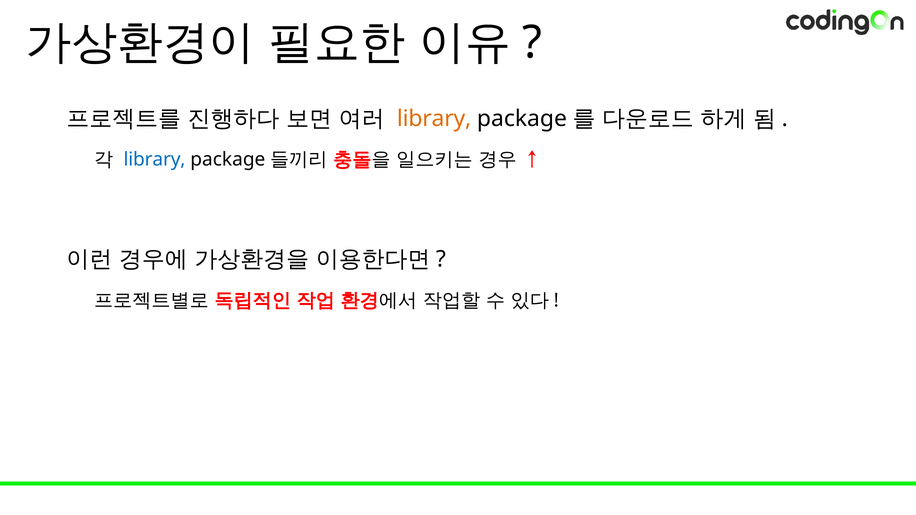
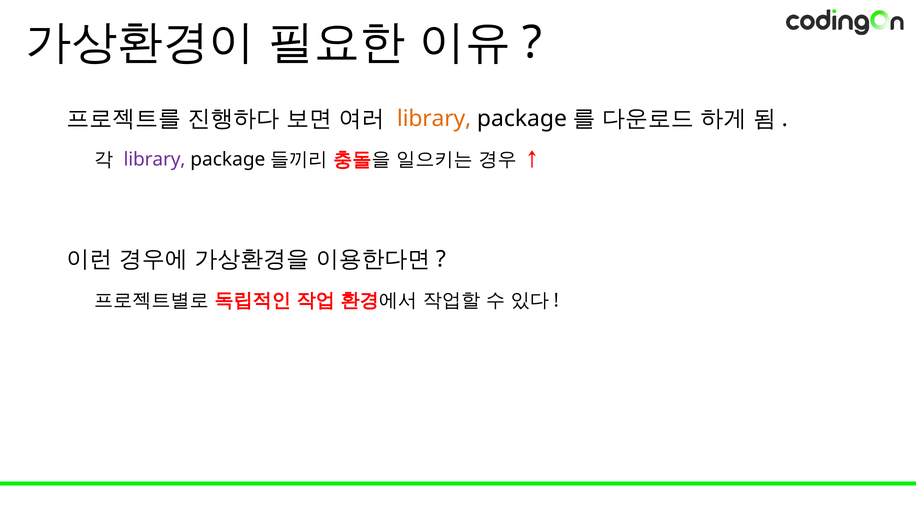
library colour: blue -> purple (155, 160)
